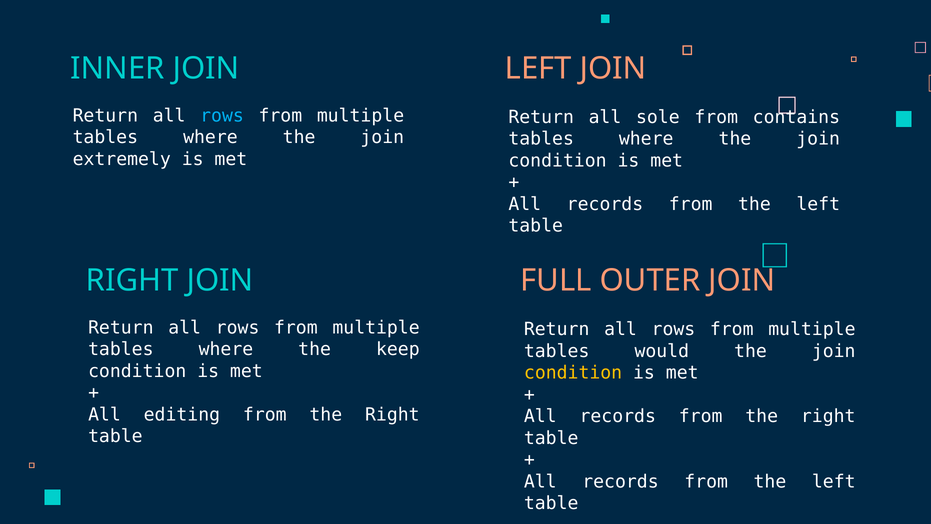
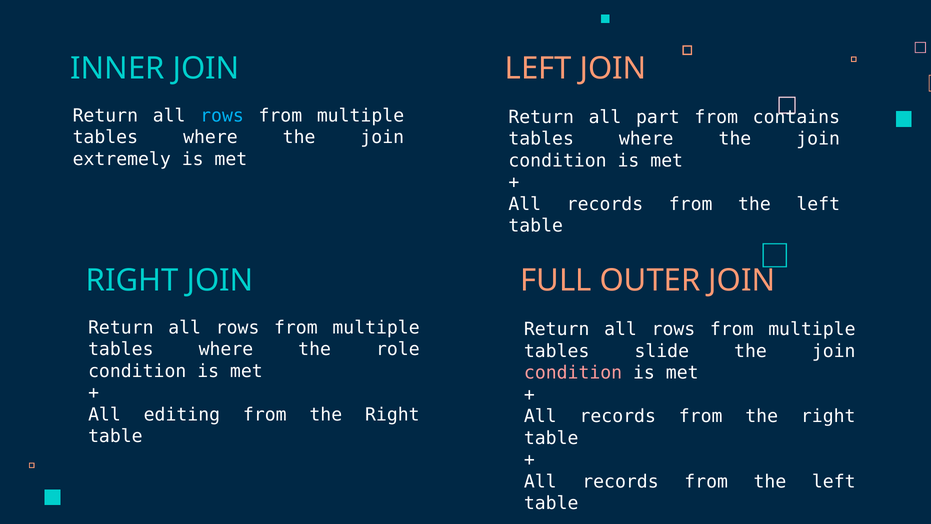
sole: sole -> part (658, 117)
keep: keep -> role (398, 349)
would: would -> slide (662, 351)
condition colour: yellow -> pink (573, 373)
